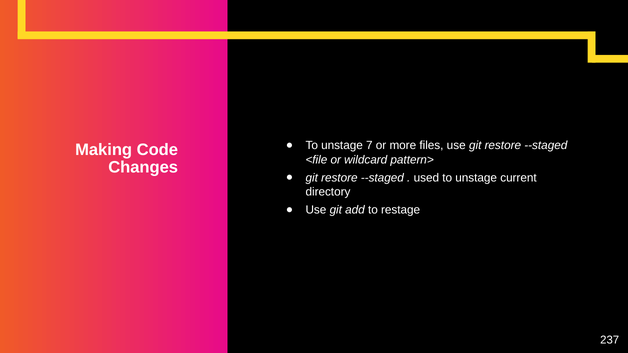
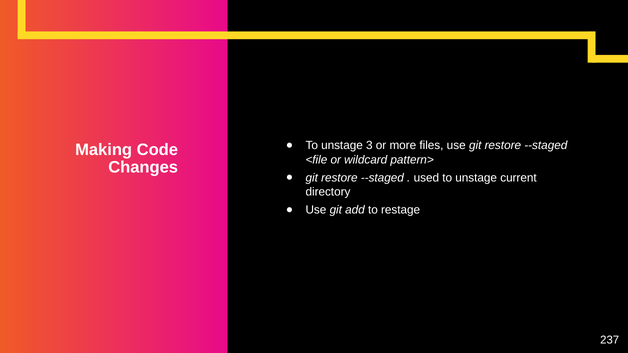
7: 7 -> 3 (369, 146)
